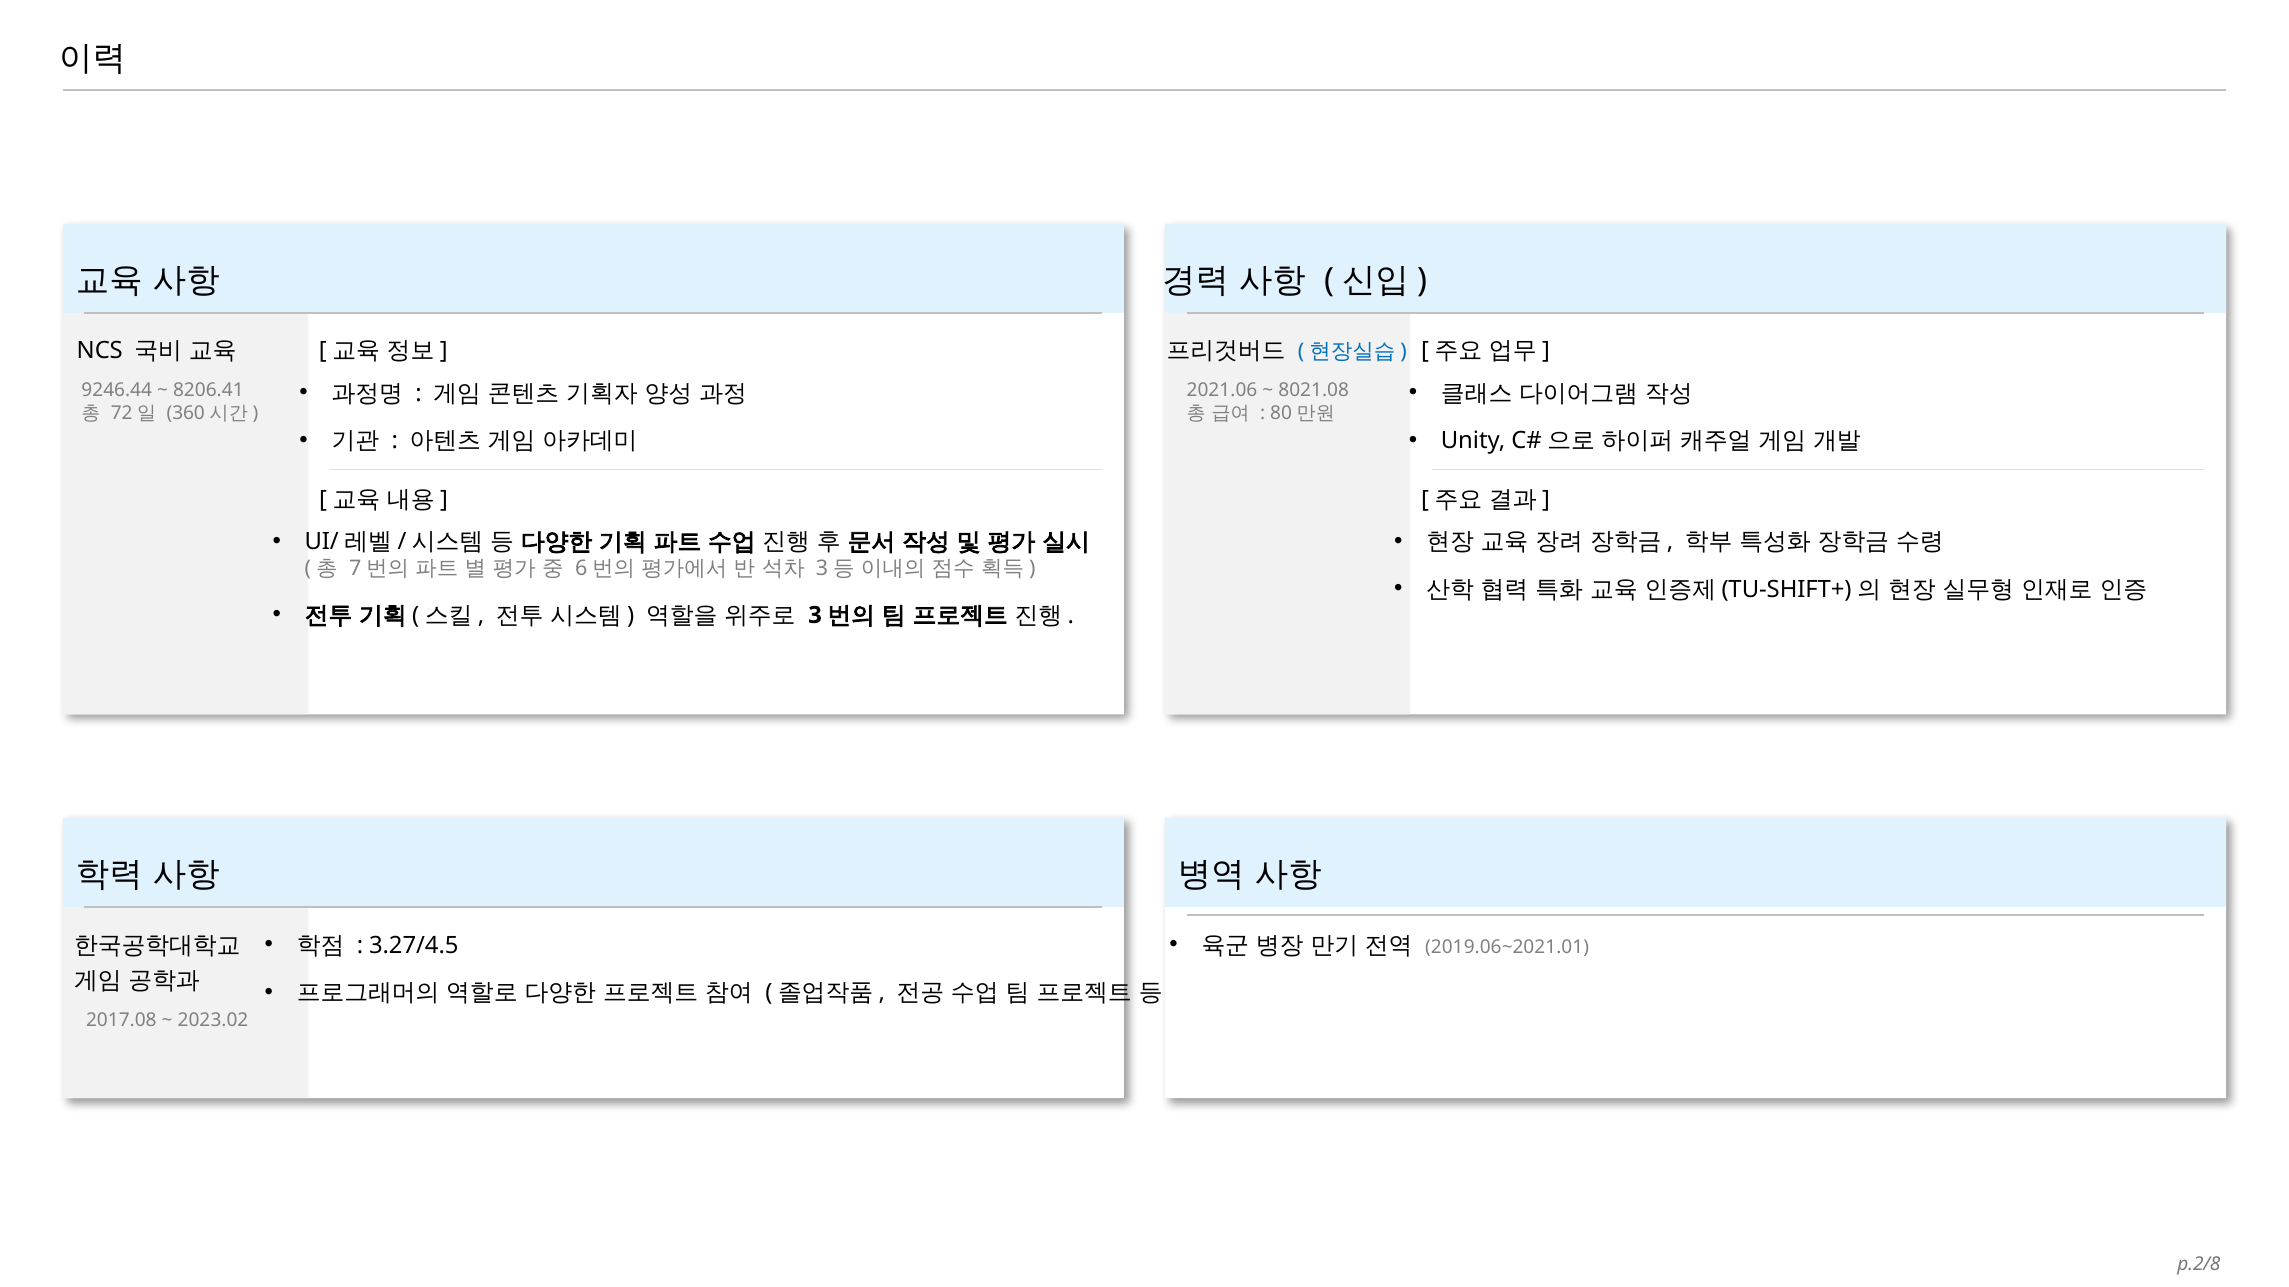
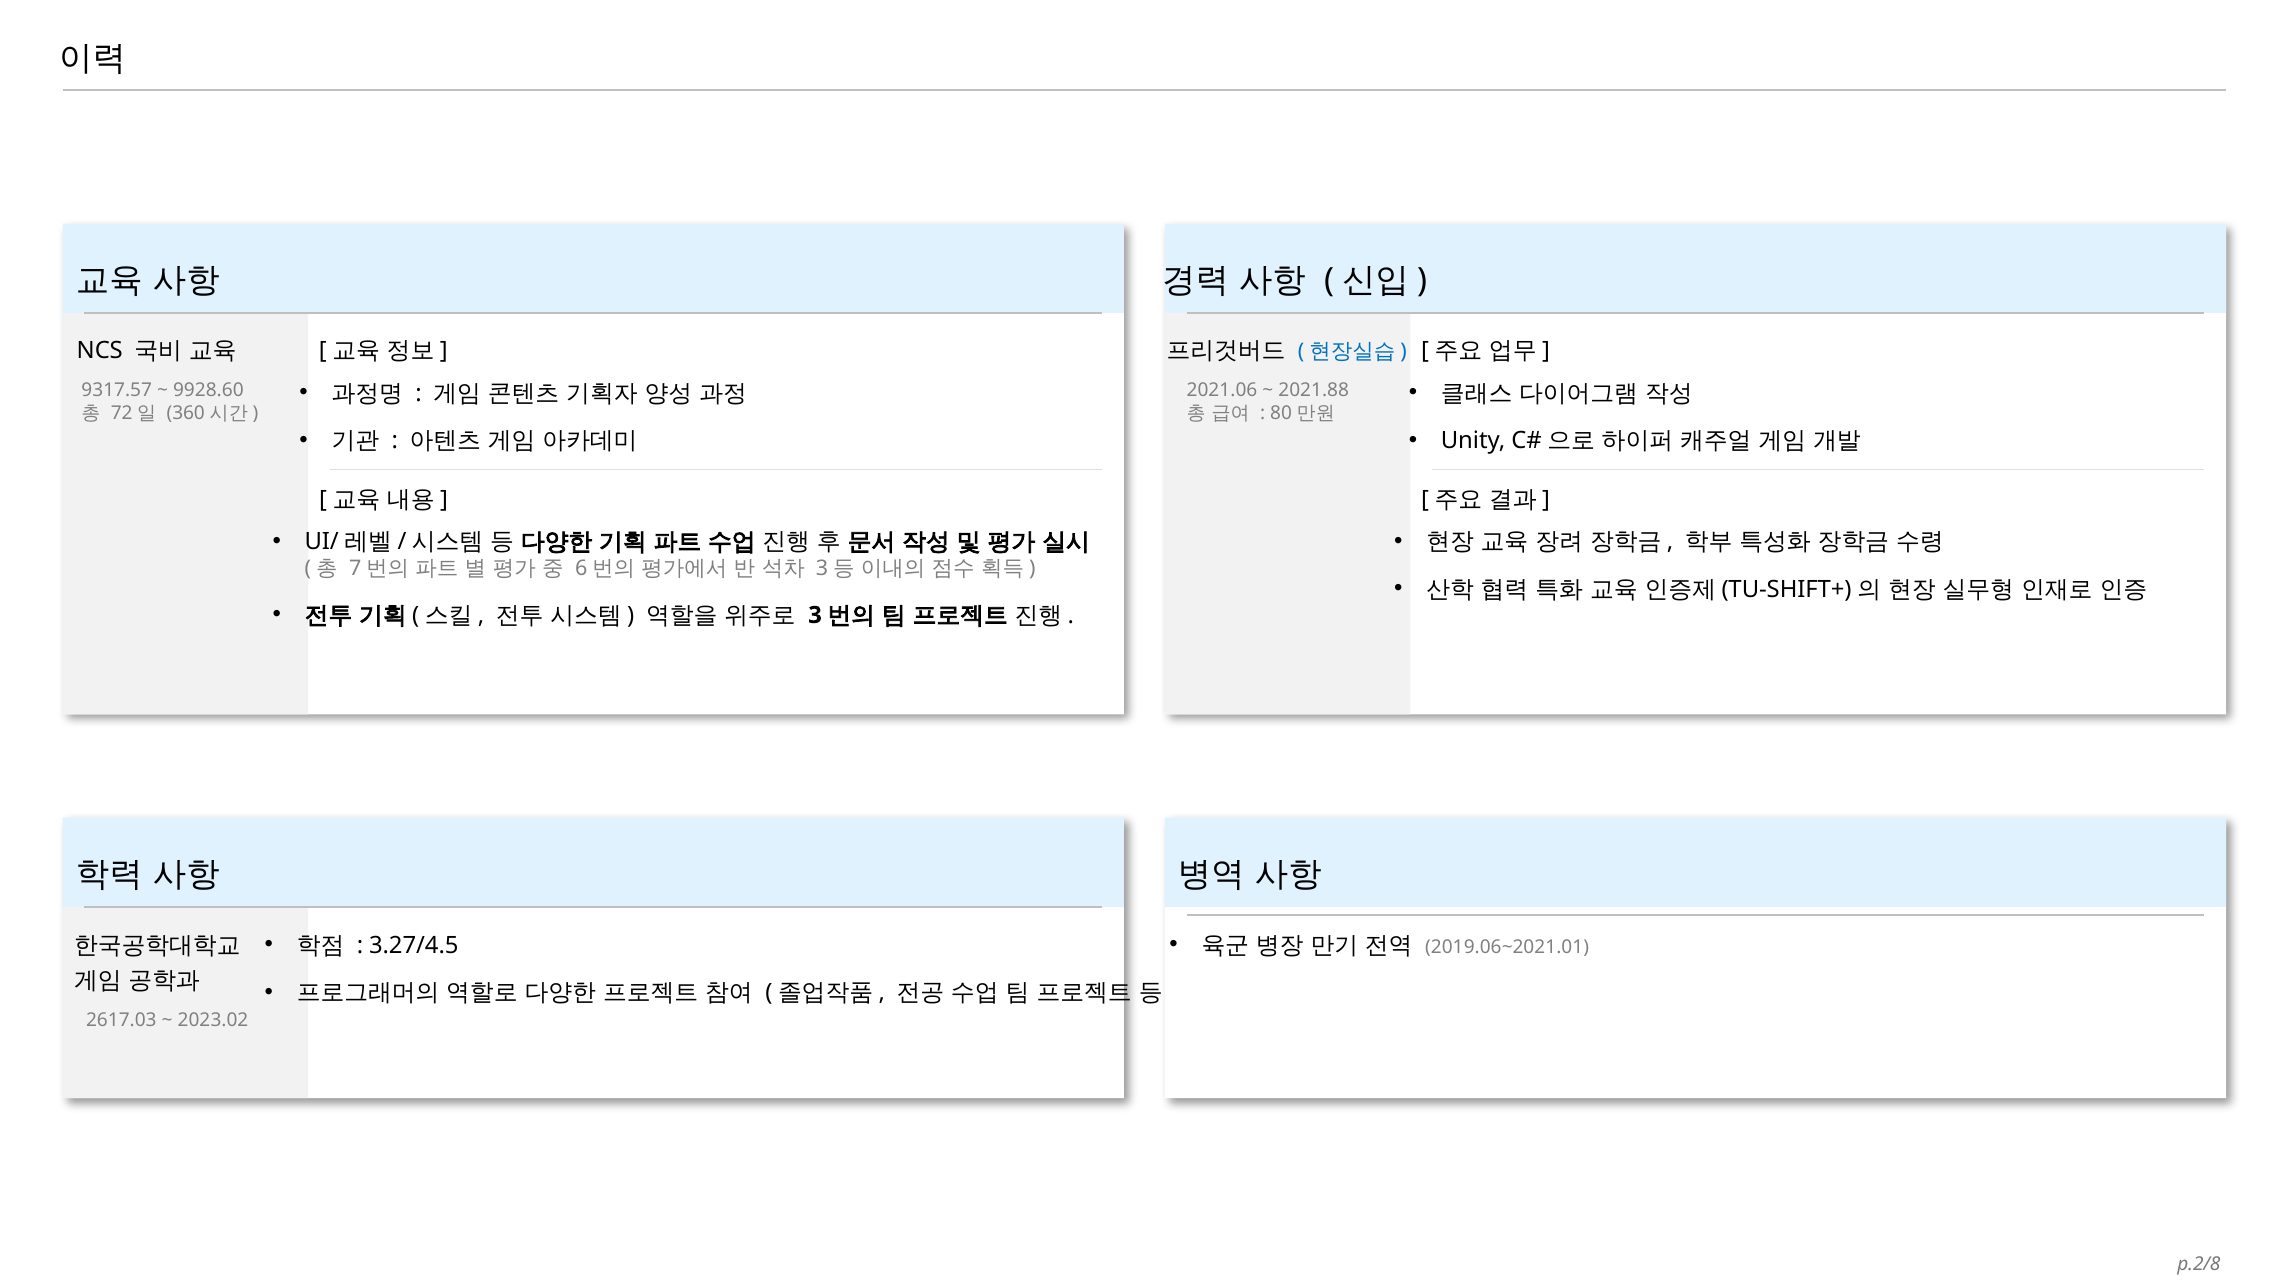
9246.44: 9246.44 -> 9317.57 (117, 390)
8206.41: 8206.41 -> 9928.60 (208, 390)
8021.08: 8021.08 -> 2021.88 (1314, 390)
2017.08: 2017.08 -> 2617.03 (121, 1021)
